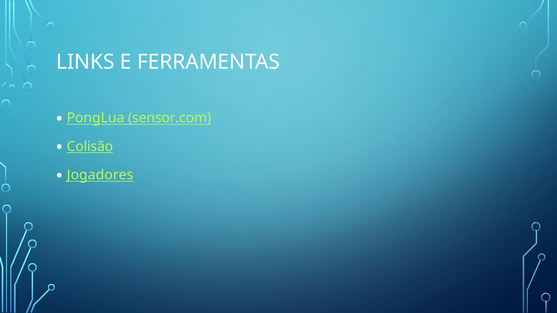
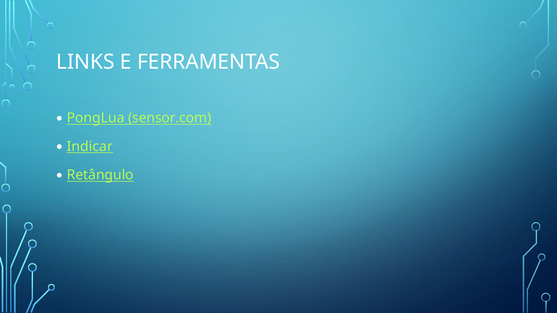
Colisão: Colisão -> Indicar (90, 147)
Jogadores: Jogadores -> Retângulo (100, 175)
